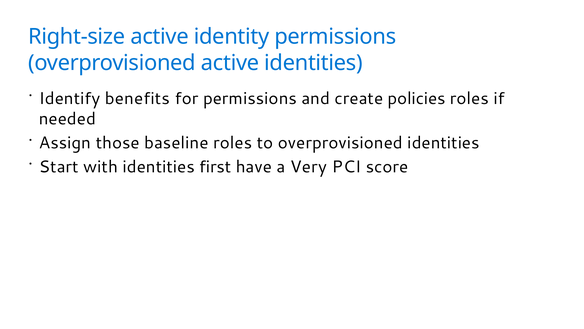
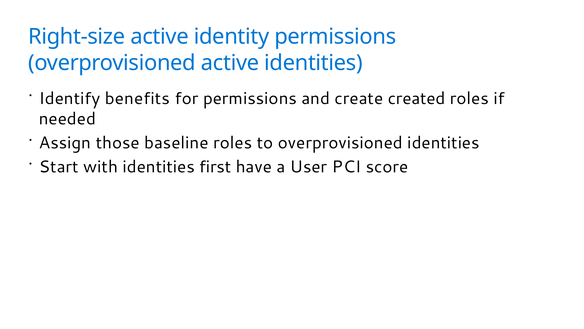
policies: policies -> created (417, 98)
Very: Very -> User (309, 167)
